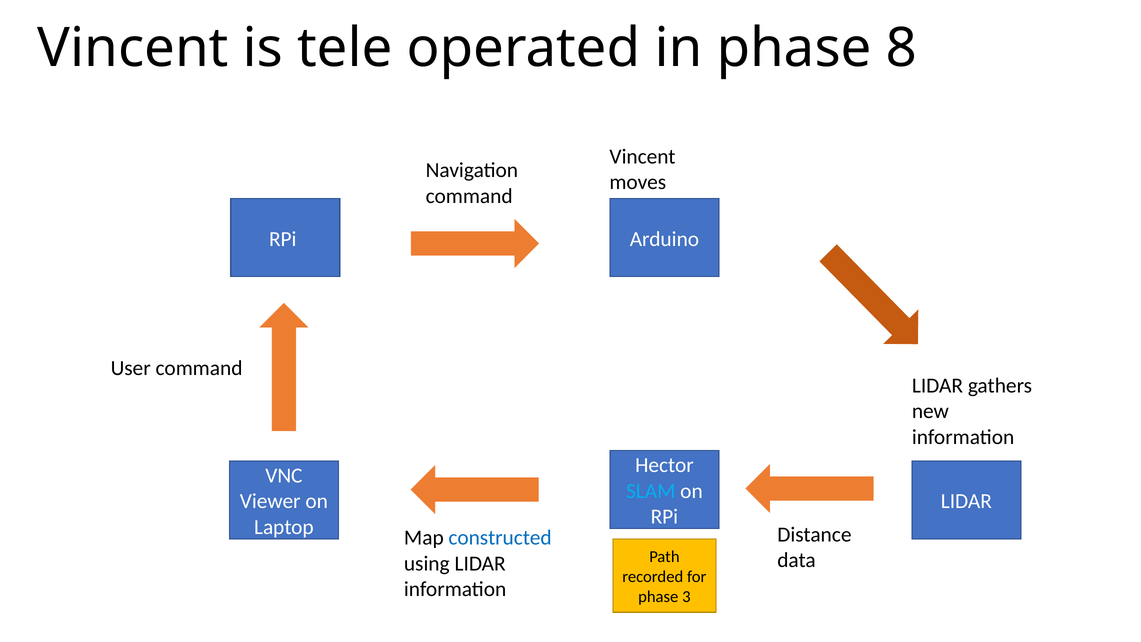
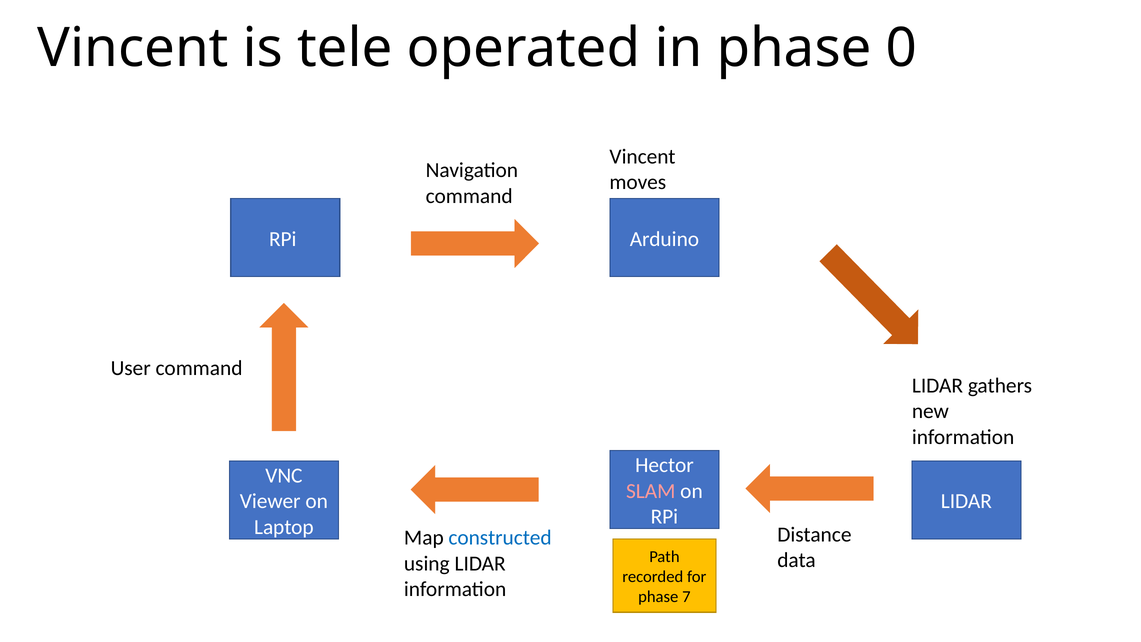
8: 8 -> 0 (901, 48)
SLAM colour: light blue -> pink (651, 491)
3: 3 -> 7 (686, 597)
